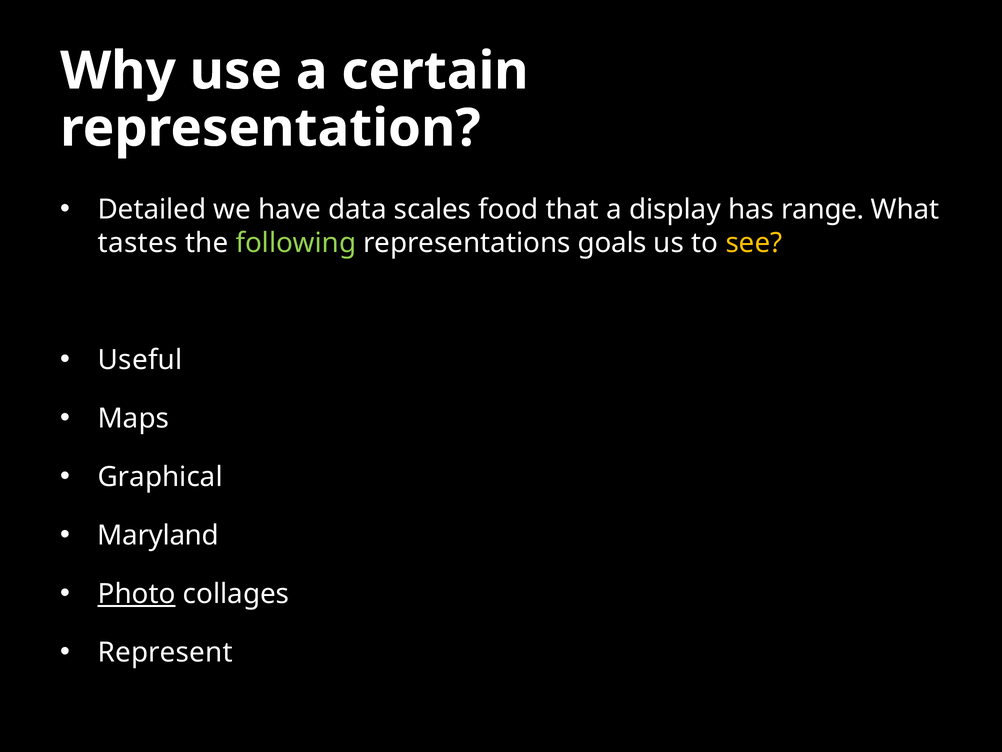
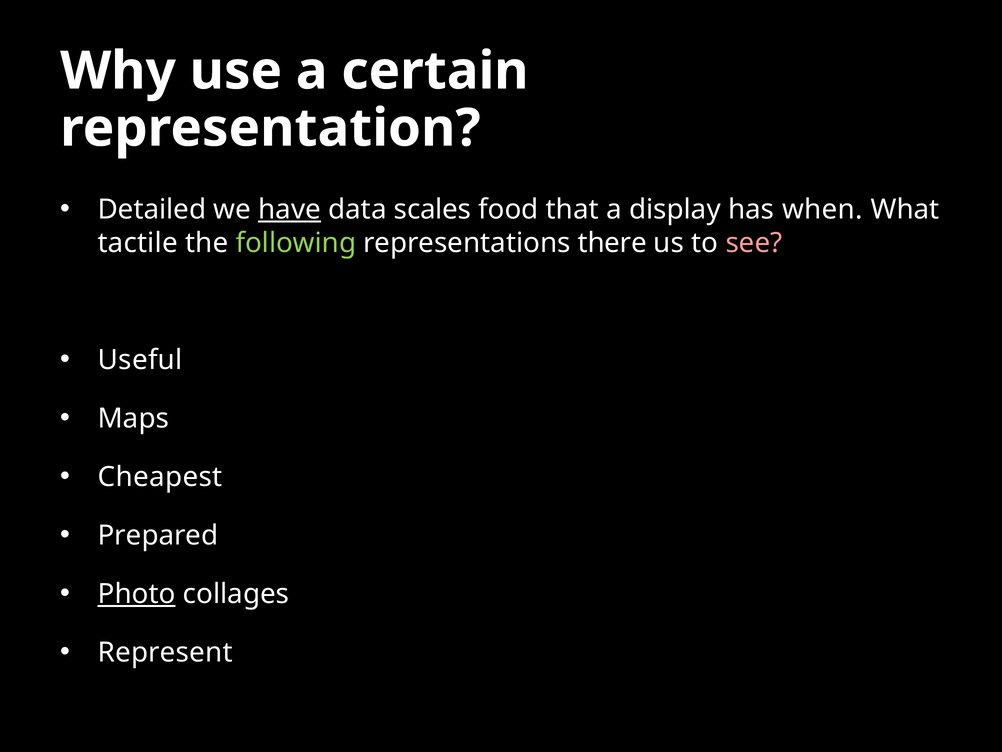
have underline: none -> present (290, 209)
range: range -> when (822, 209)
tastes: tastes -> tactile (138, 243)
goals: goals -> there (612, 243)
see colour: yellow -> pink (754, 243)
Graphical: Graphical -> Cheapest (160, 477)
Maryland: Maryland -> Prepared (158, 535)
